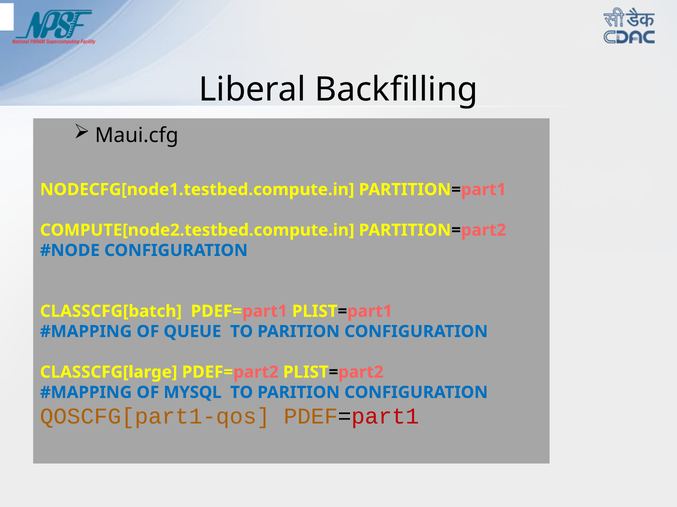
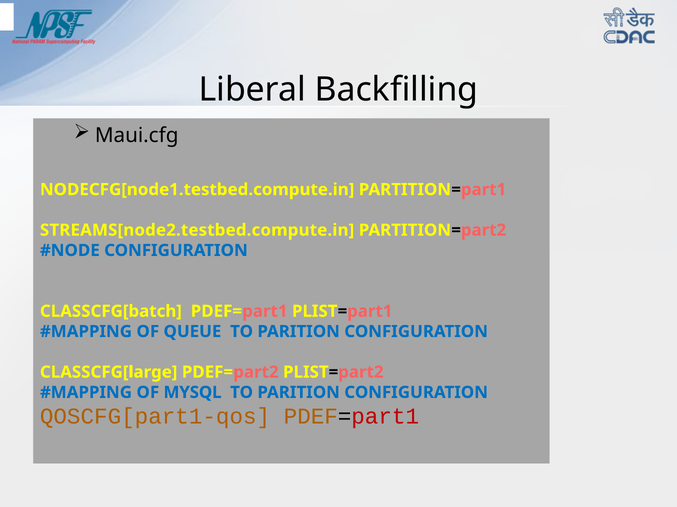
COMPUTE[node2.testbed.compute.in: COMPUTE[node2.testbed.compute.in -> STREAMS[node2.testbed.compute.in (197, 230)
